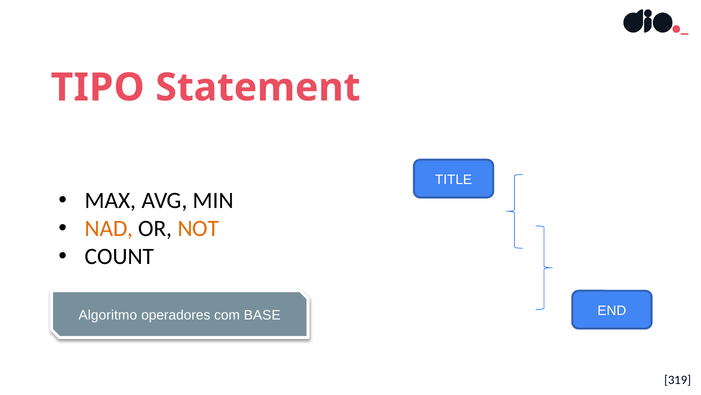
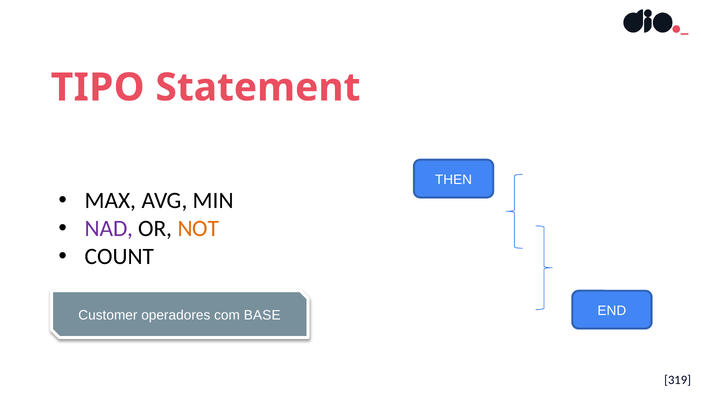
TITLE: TITLE -> THEN (454, 179)
NAD colour: orange -> purple (109, 228)
Algoritmo: Algoritmo -> Customer (108, 315)
